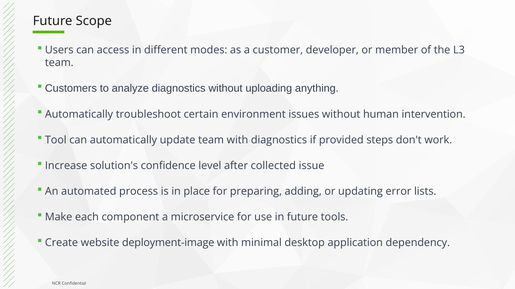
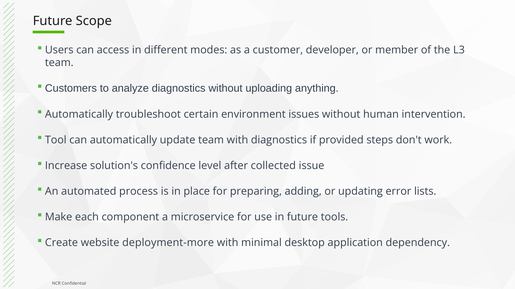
deployment-image: deployment-image -> deployment-more (168, 243)
